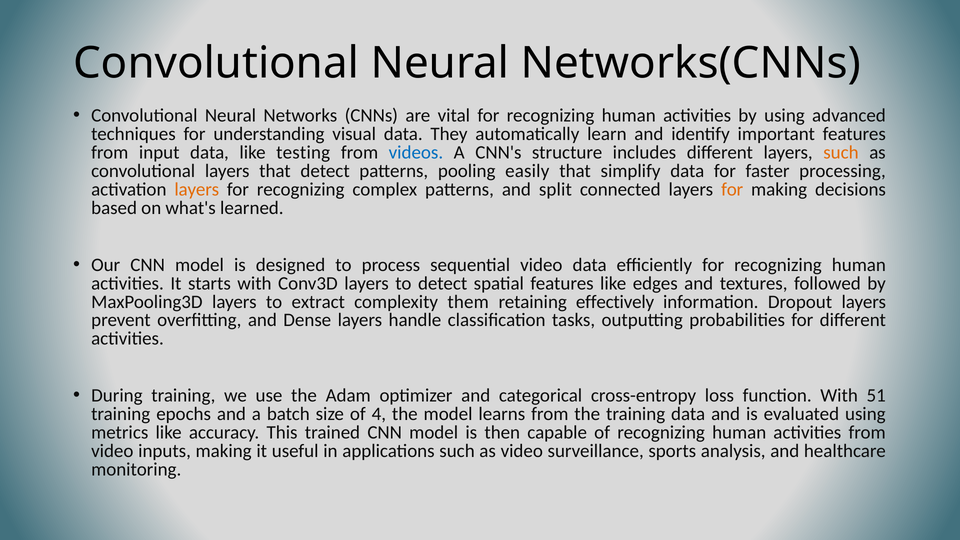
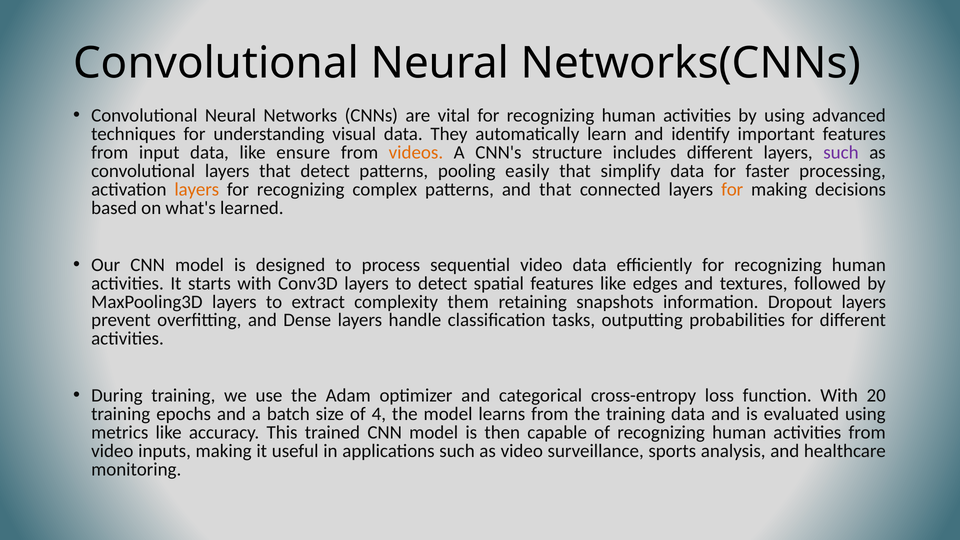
testing: testing -> ensure (303, 153)
videos colour: blue -> orange (416, 153)
such colour: orange -> purple (841, 153)
and split: split -> that (555, 189)
effectively: effectively -> snapshots (615, 302)
51: 51 -> 20 (876, 396)
